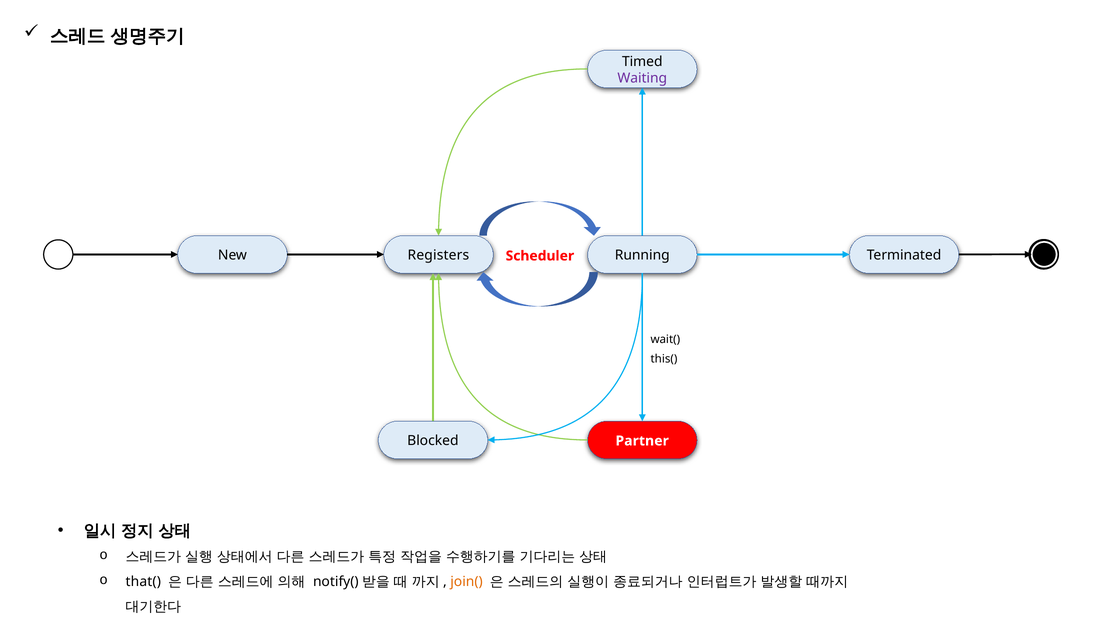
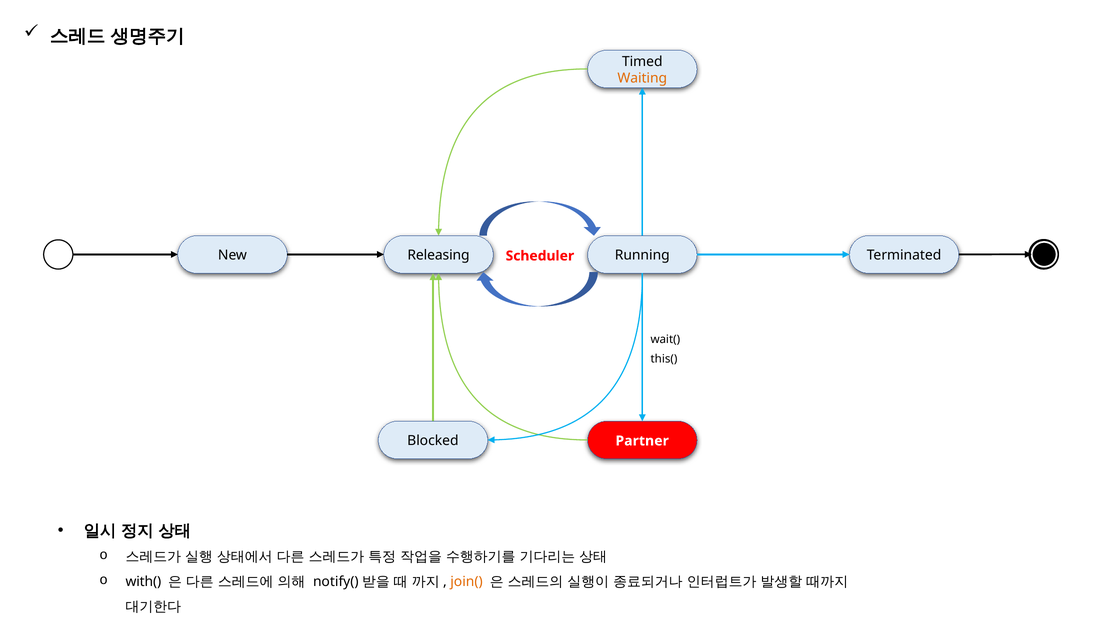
Waiting colour: purple -> orange (642, 78)
Registers: Registers -> Releasing (439, 256)
that(: that( -> with( (143, 582)
